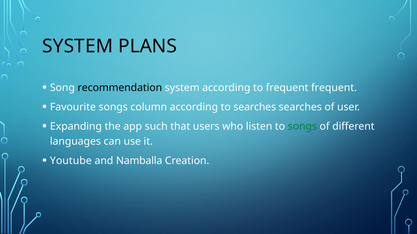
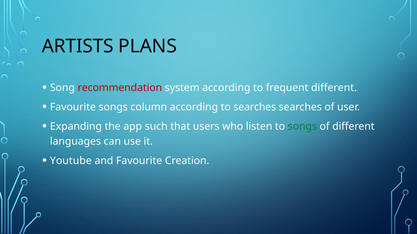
SYSTEM: SYSTEM -> ARTISTS (78, 46)
recommendation colour: black -> red (120, 88)
frequent frequent: frequent -> different (334, 88)
and Namballa: Namballa -> Favourite (139, 161)
